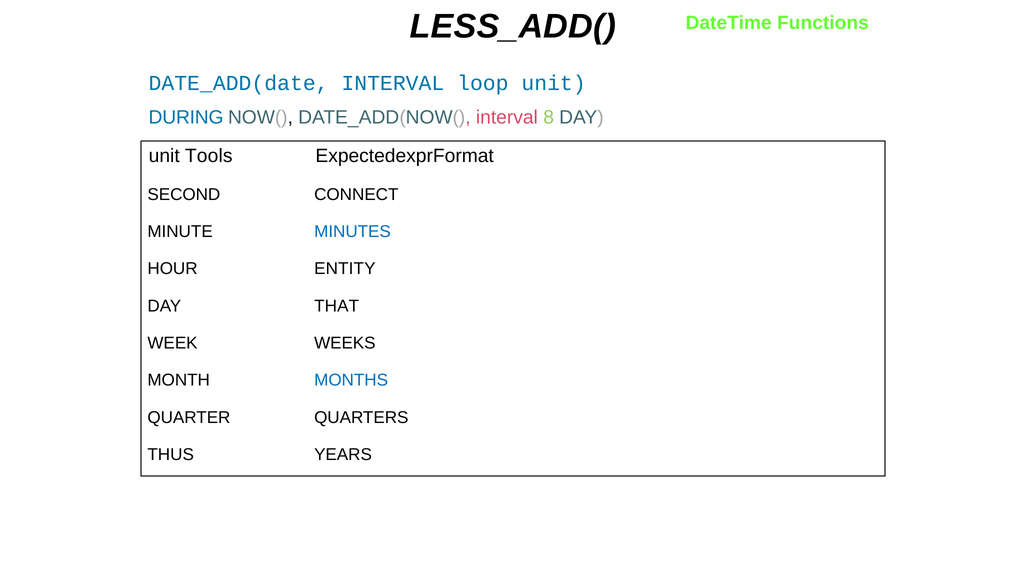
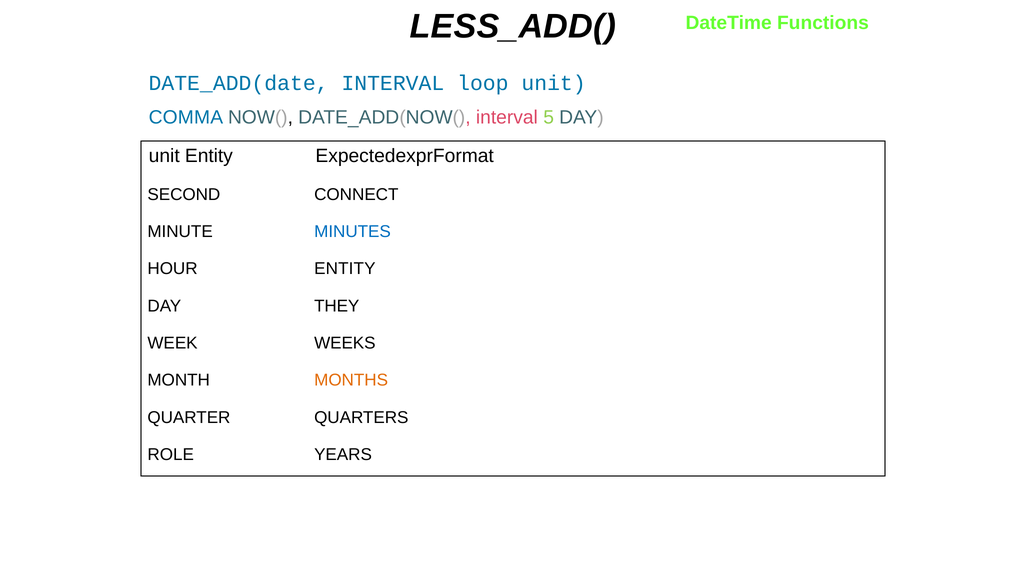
DURING: DURING -> COMMA (186, 118)
8: 8 -> 5 (549, 118)
unit Tools: Tools -> Entity (209, 156)
THAT: THAT -> THEY (337, 306)
MONTHS colour: blue -> orange (351, 380)
THUS: THUS -> ROLE (171, 455)
